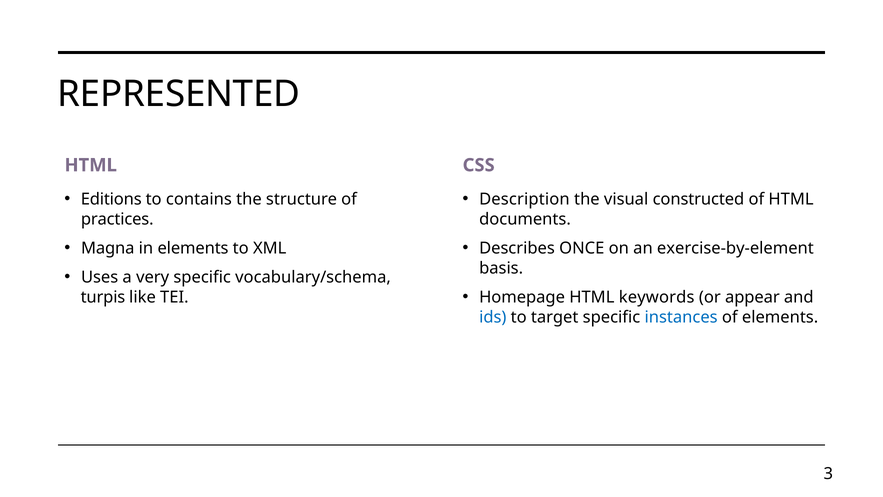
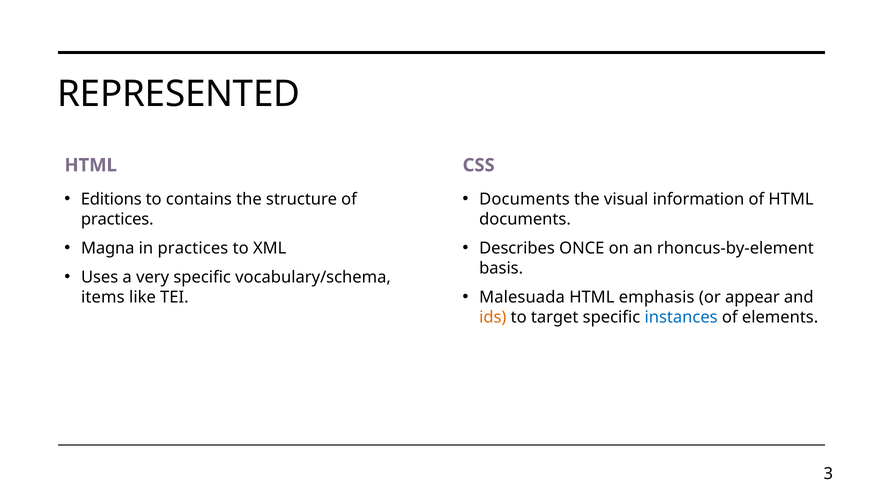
Description: Description -> Documents (524, 199)
constructed: constructed -> information (698, 199)
in elements: elements -> practices (193, 248)
exercise-by-element: exercise-by-element -> rhoncus-by-element (735, 248)
Homepage: Homepage -> Malesuada (522, 297)
keywords: keywords -> emphasis (657, 297)
turpis: turpis -> items (103, 297)
ids colour: blue -> orange (493, 317)
